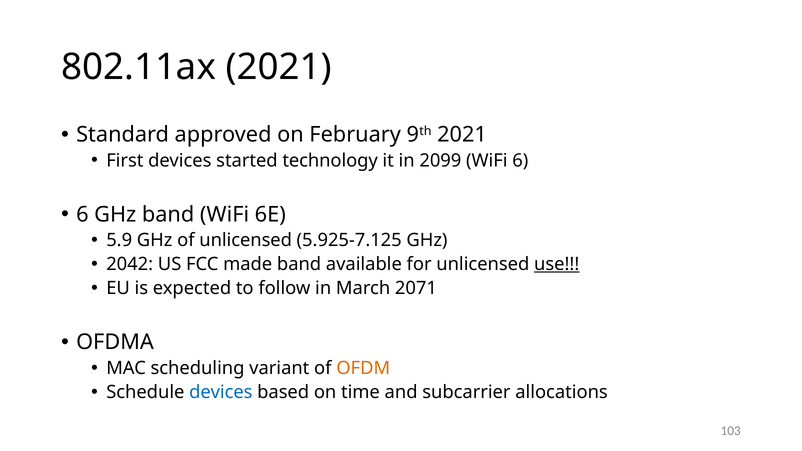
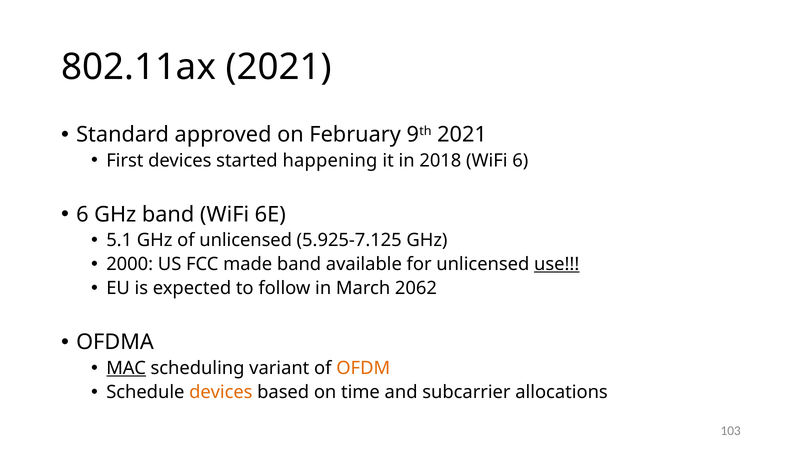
technology: technology -> happening (330, 161)
2099: 2099 -> 2018 (440, 161)
5.9: 5.9 -> 5.1 (119, 240)
2042: 2042 -> 2000 (130, 264)
2071: 2071 -> 2062 (416, 288)
MAC underline: none -> present (126, 368)
devices colour: blue -> orange (221, 392)
